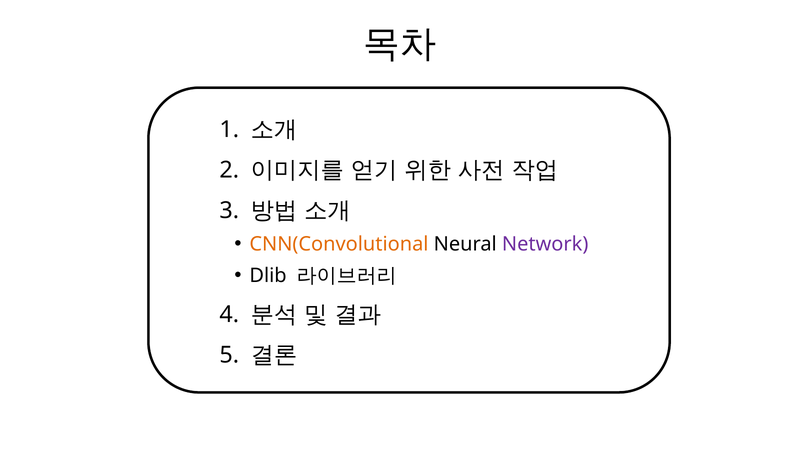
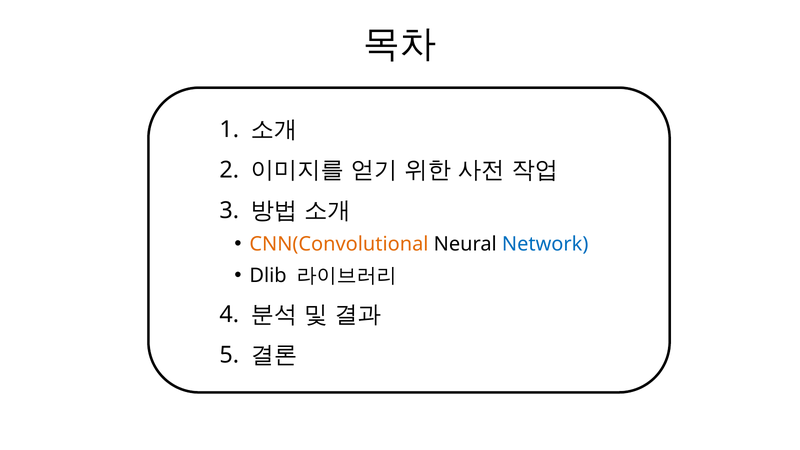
Network colour: purple -> blue (545, 244)
